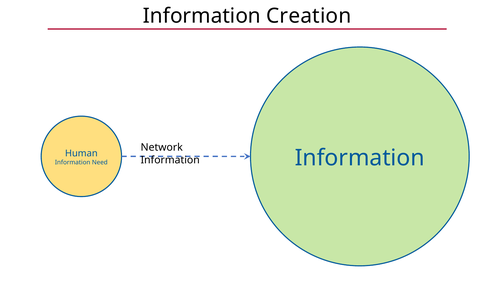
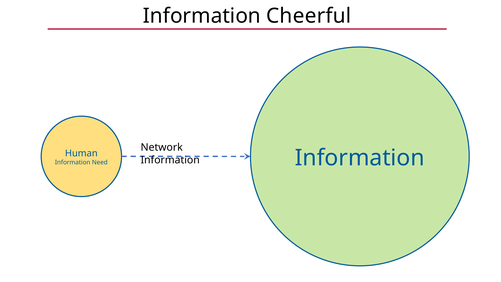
Creation: Creation -> Cheerful (309, 16)
